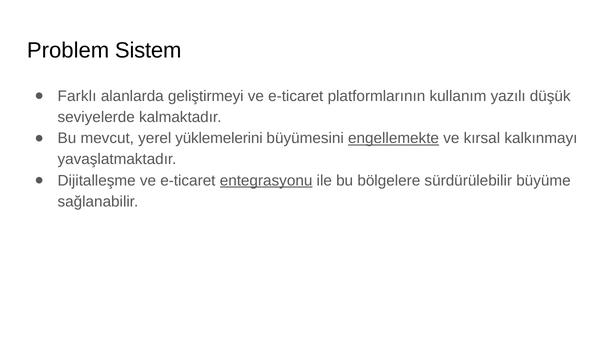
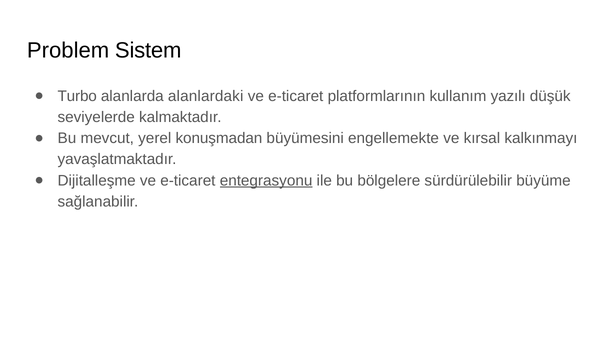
Farklı: Farklı -> Turbo (77, 96)
geliştirmeyi: geliştirmeyi -> alanlardaki (206, 96)
yüklemelerini: yüklemelerini -> konuşmadan (219, 138)
engellemekte underline: present -> none (394, 138)
